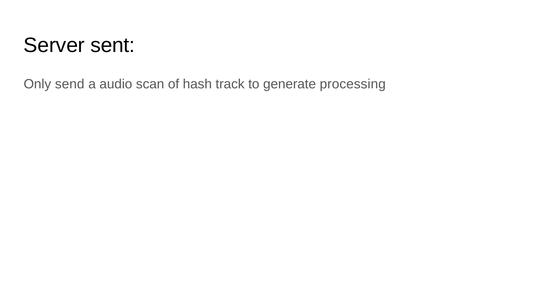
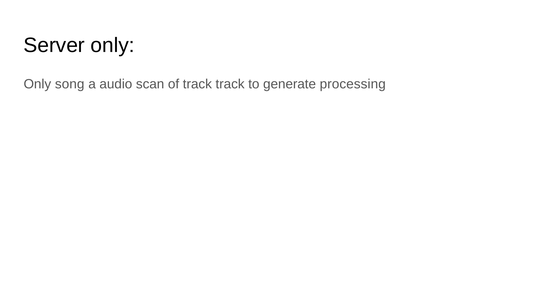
Server sent: sent -> only (113, 45)
send: send -> song (70, 84)
of hash: hash -> track (197, 84)
